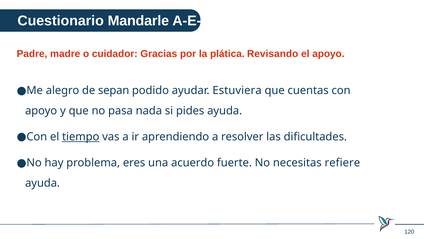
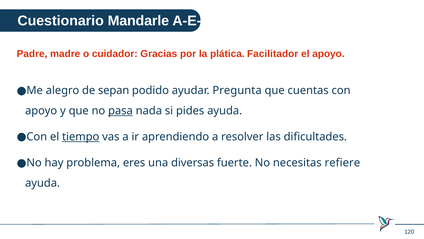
Revisando: Revisando -> Facilitador (273, 54)
Estuviera: Estuviera -> Pregunta (237, 90)
pasa underline: none -> present (120, 110)
acuerdo: acuerdo -> diversas (193, 163)
